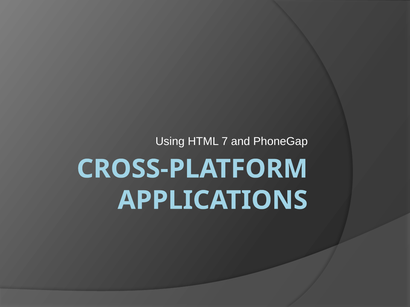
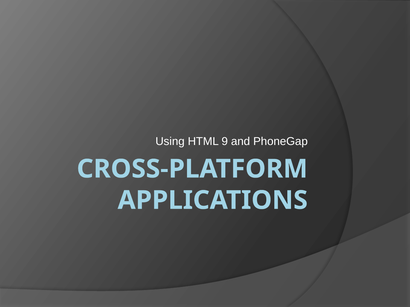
7: 7 -> 9 (225, 142)
